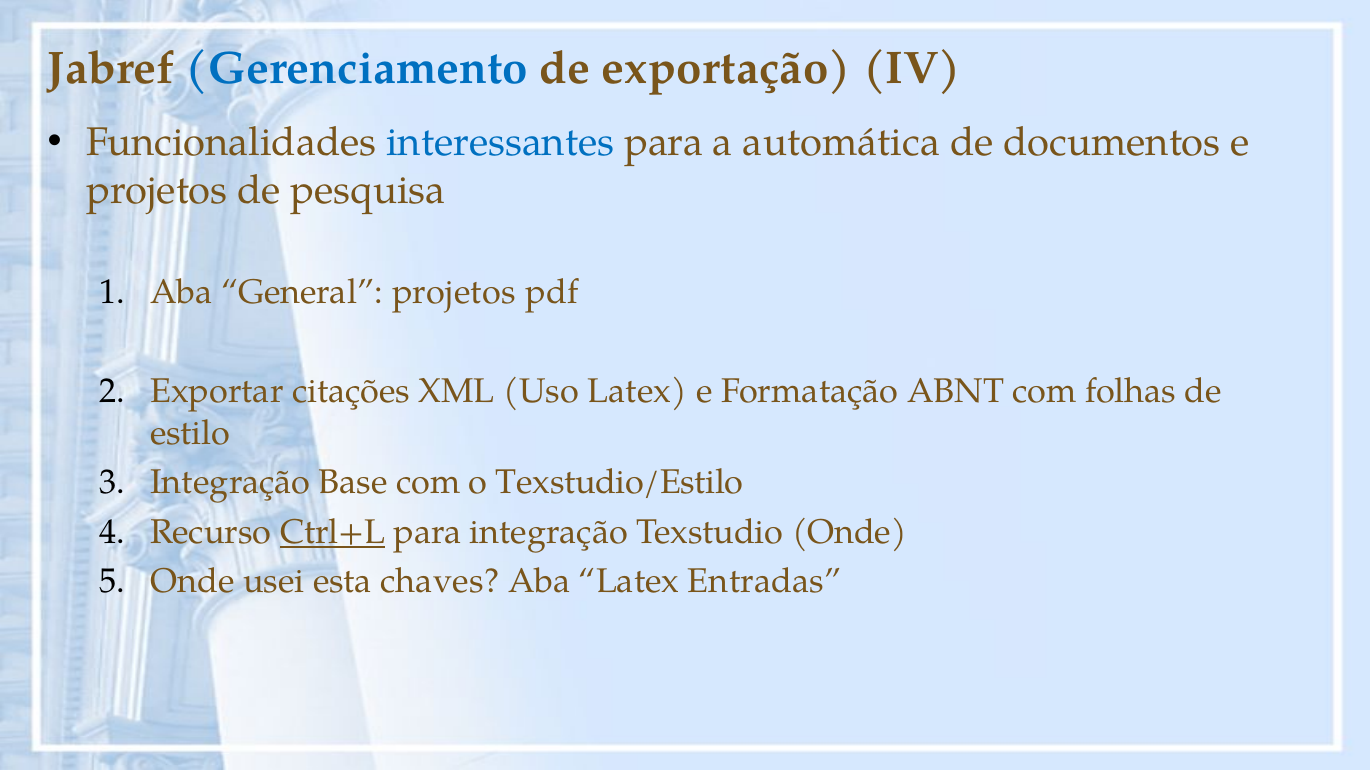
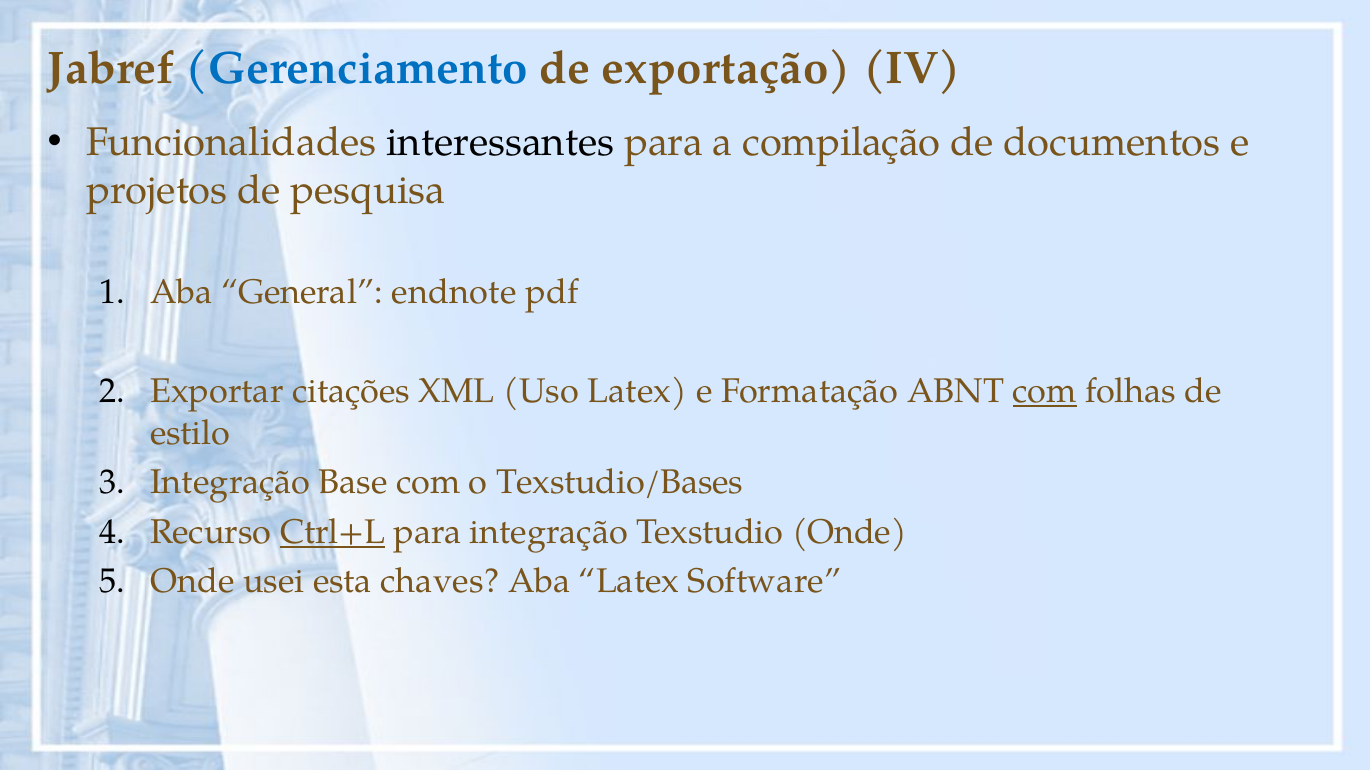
interessantes colour: blue -> black (500, 142)
automática: automática -> compilação (842, 142)
General projetos: projetos -> endnote (454, 293)
com underline: none -> present (1045, 392)
Texstudio/Estilo: Texstudio/Estilo -> Texstudio/Bases (620, 483)
Entradas: Entradas -> Software (765, 582)
